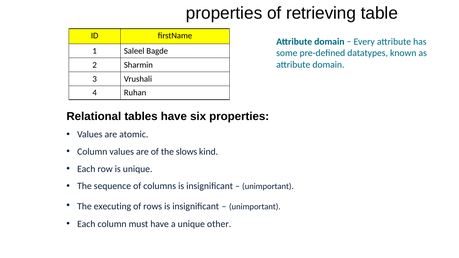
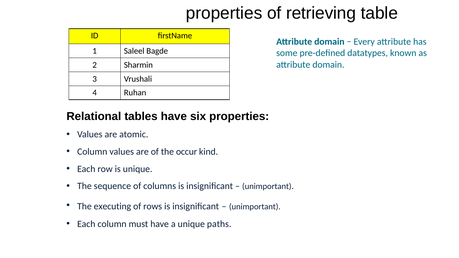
slows: slows -> occur (187, 152)
other: other -> paths (219, 224)
